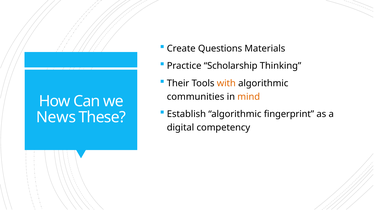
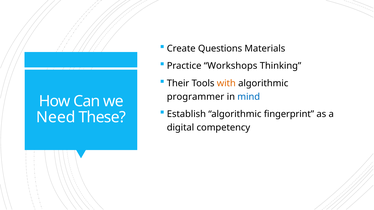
Scholarship: Scholarship -> Workshops (231, 66)
communities: communities -> programmer (196, 97)
mind colour: orange -> blue (249, 97)
News: News -> Need (56, 117)
